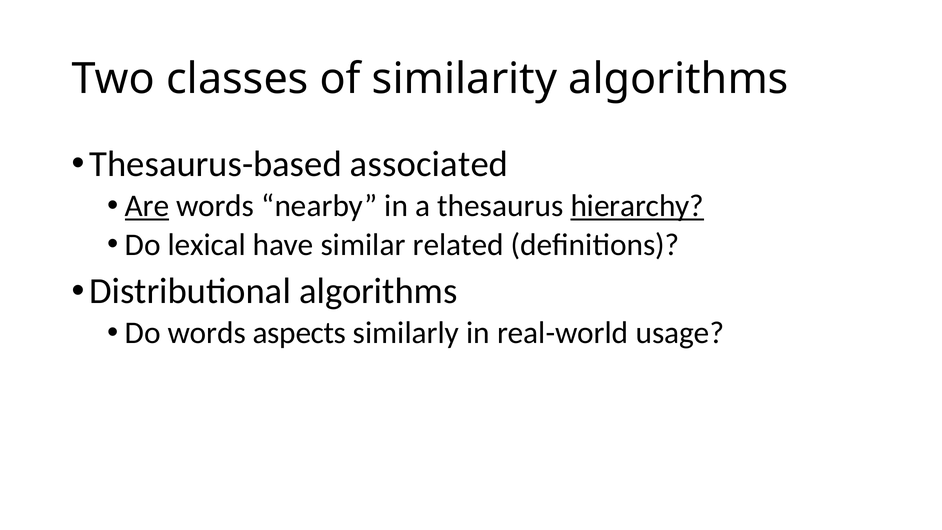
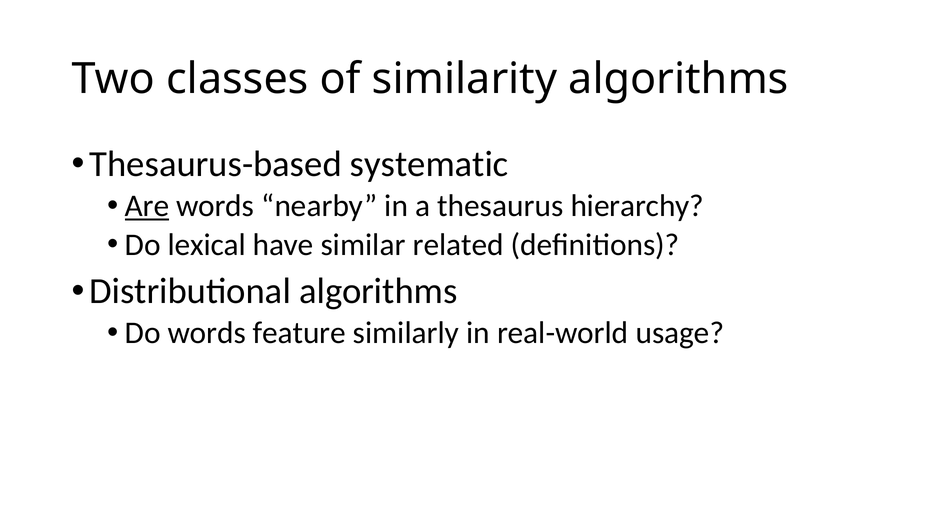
associated: associated -> systematic (429, 164)
hierarchy underline: present -> none (637, 206)
aspects: aspects -> feature (299, 333)
